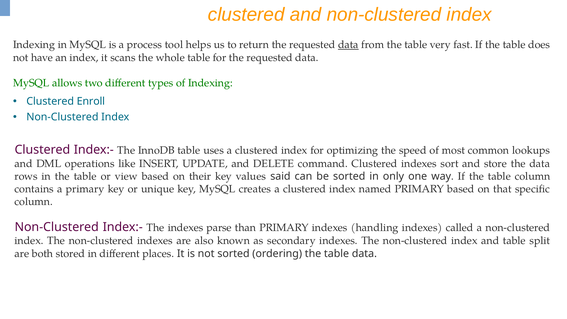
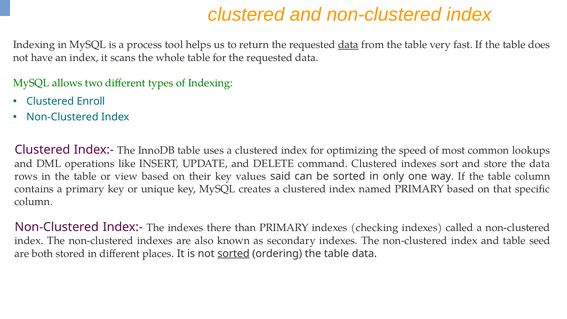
parse: parse -> there (219, 228)
handling: handling -> checking (375, 228)
split: split -> seed (540, 241)
sorted underline: none -> present (233, 253)
